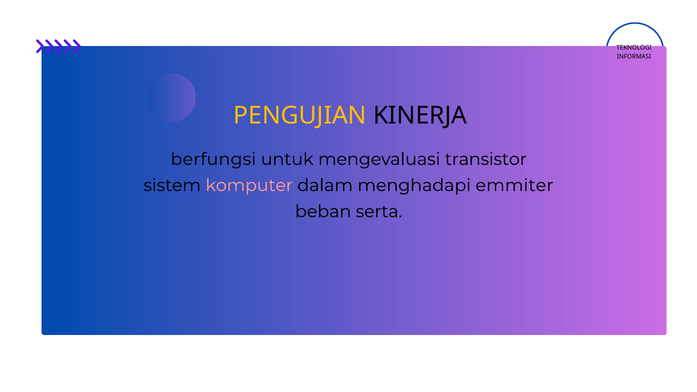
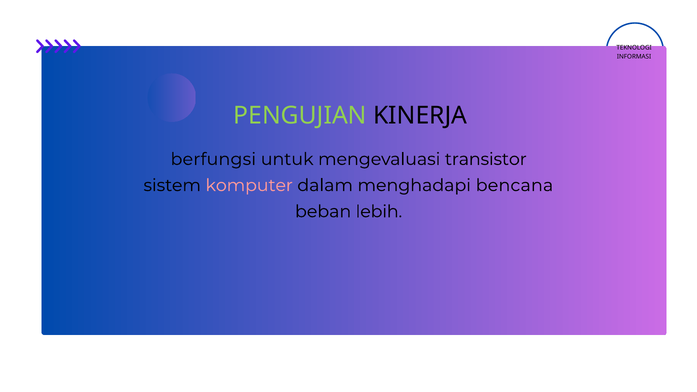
PENGUJIAN colour: yellow -> light green (300, 116)
emmiter: emmiter -> bencana (514, 185)
serta: serta -> lebih (379, 212)
